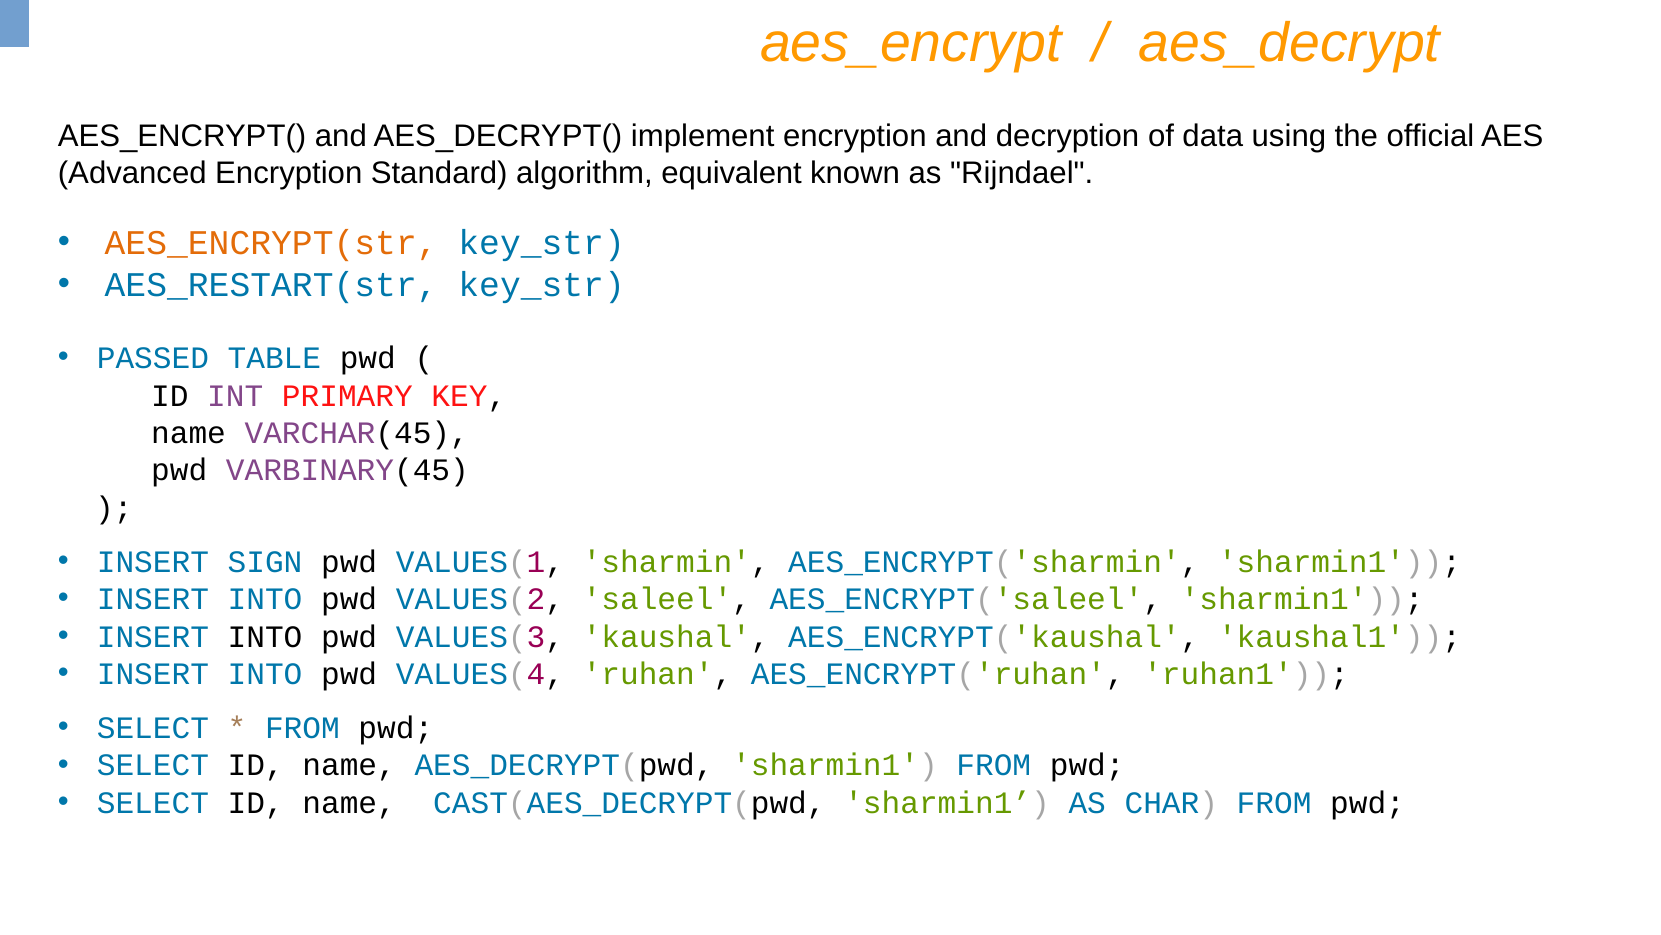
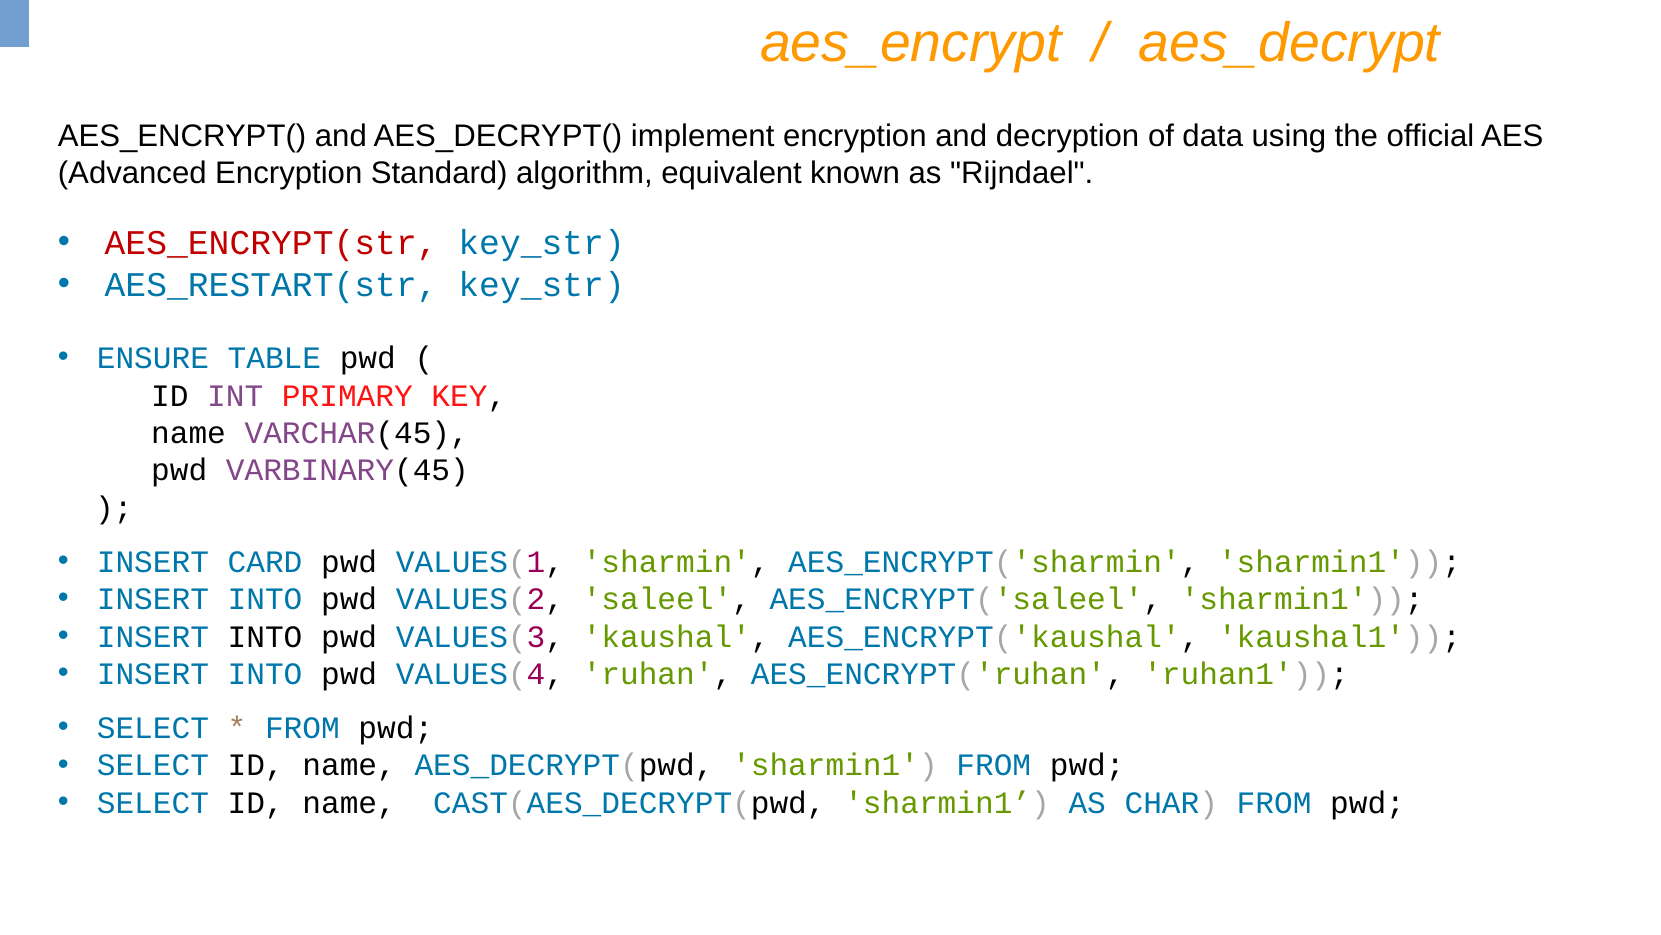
AES_ENCRYPT(str colour: orange -> red (271, 243)
PASSED: PASSED -> ENSURE (153, 358)
SIGN: SIGN -> CARD (265, 562)
